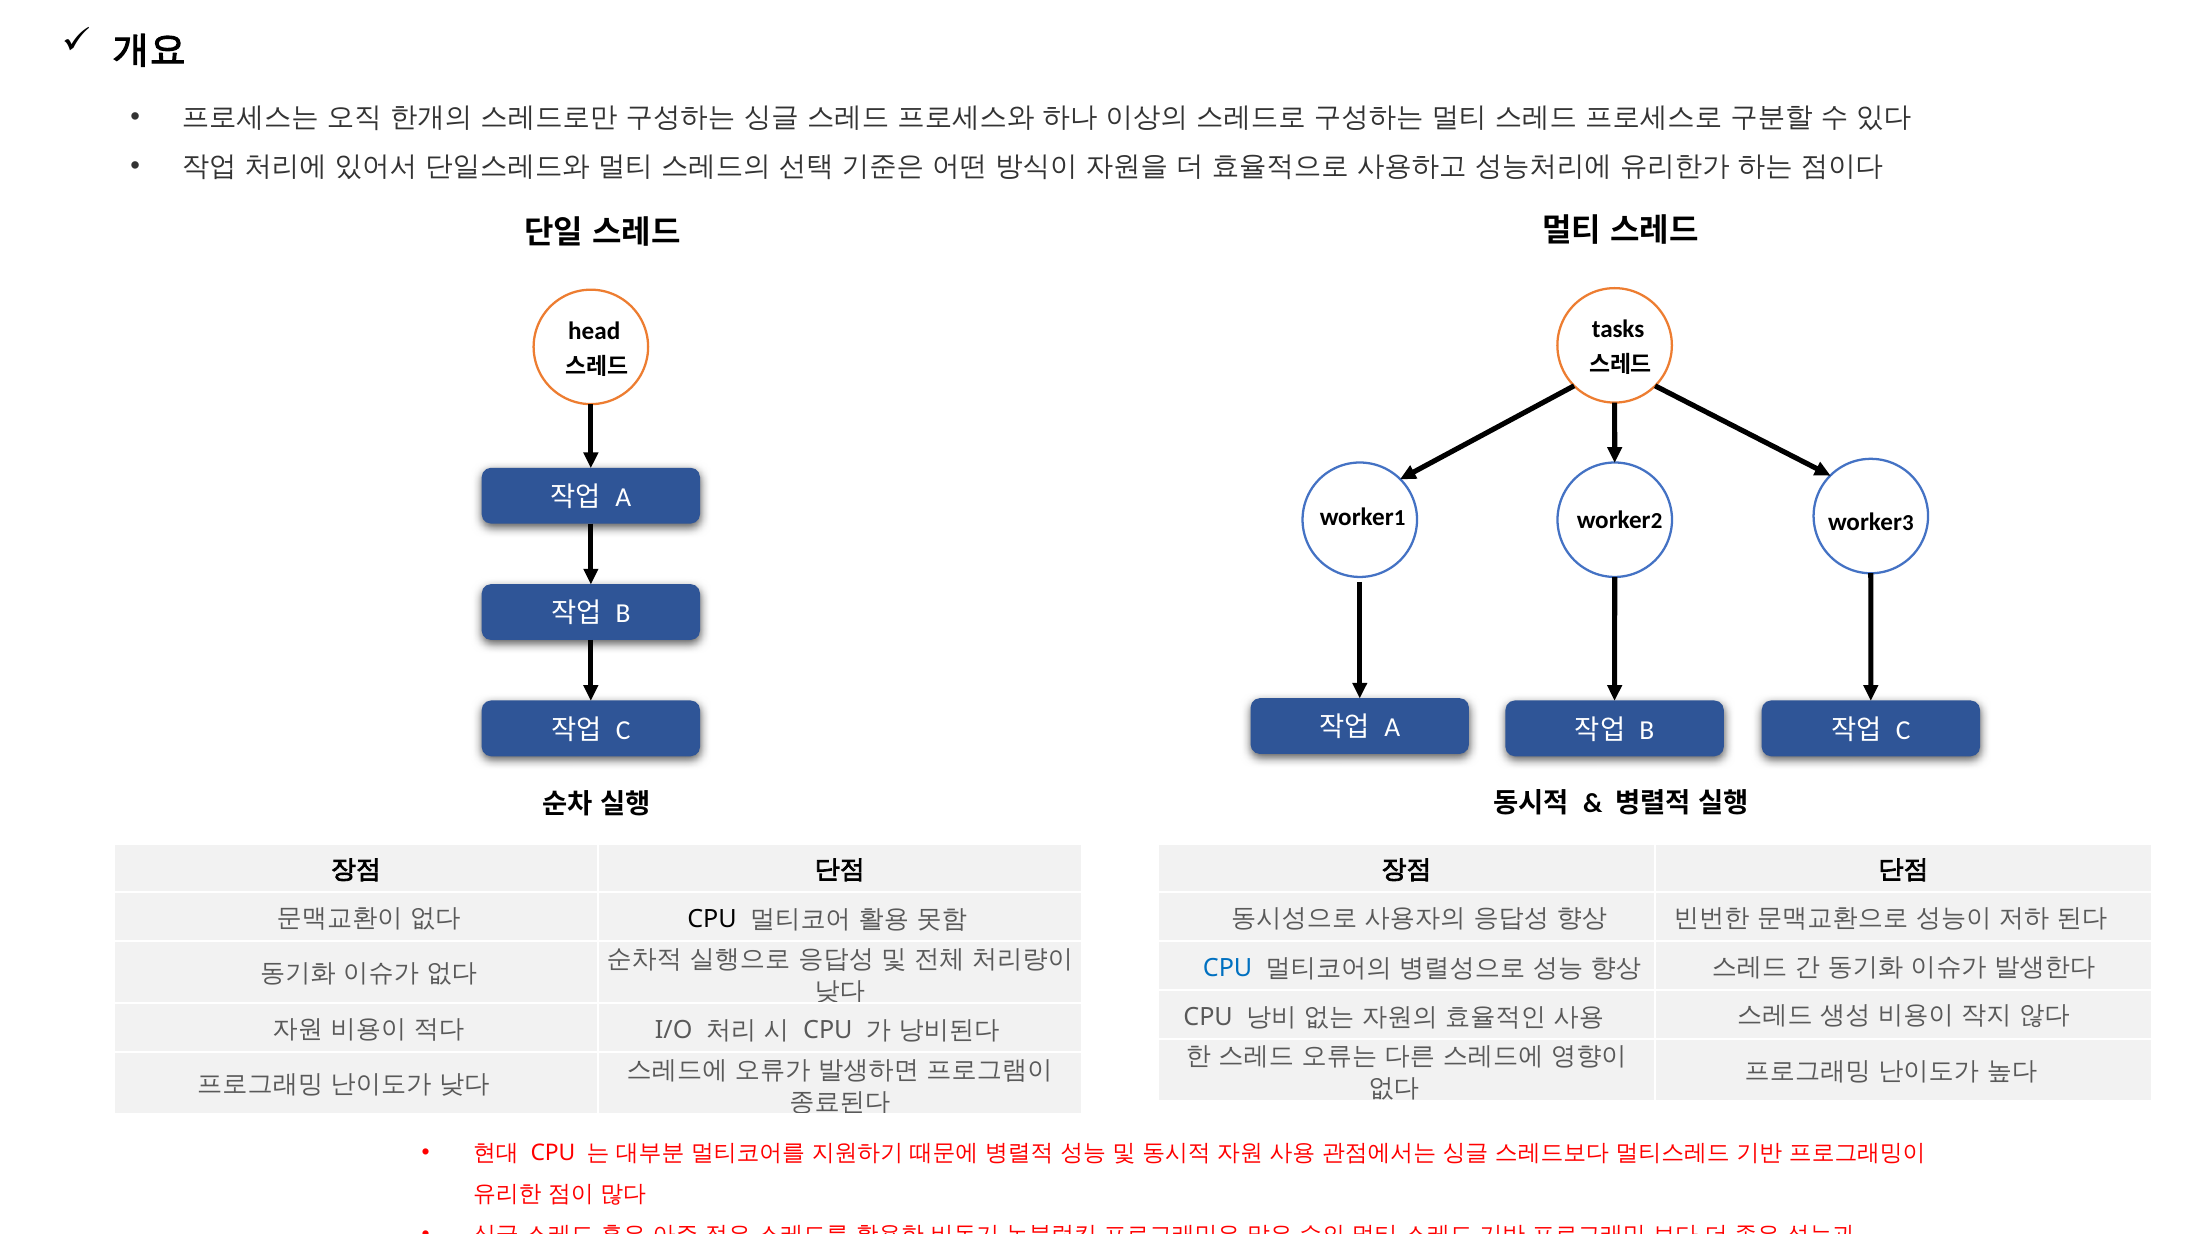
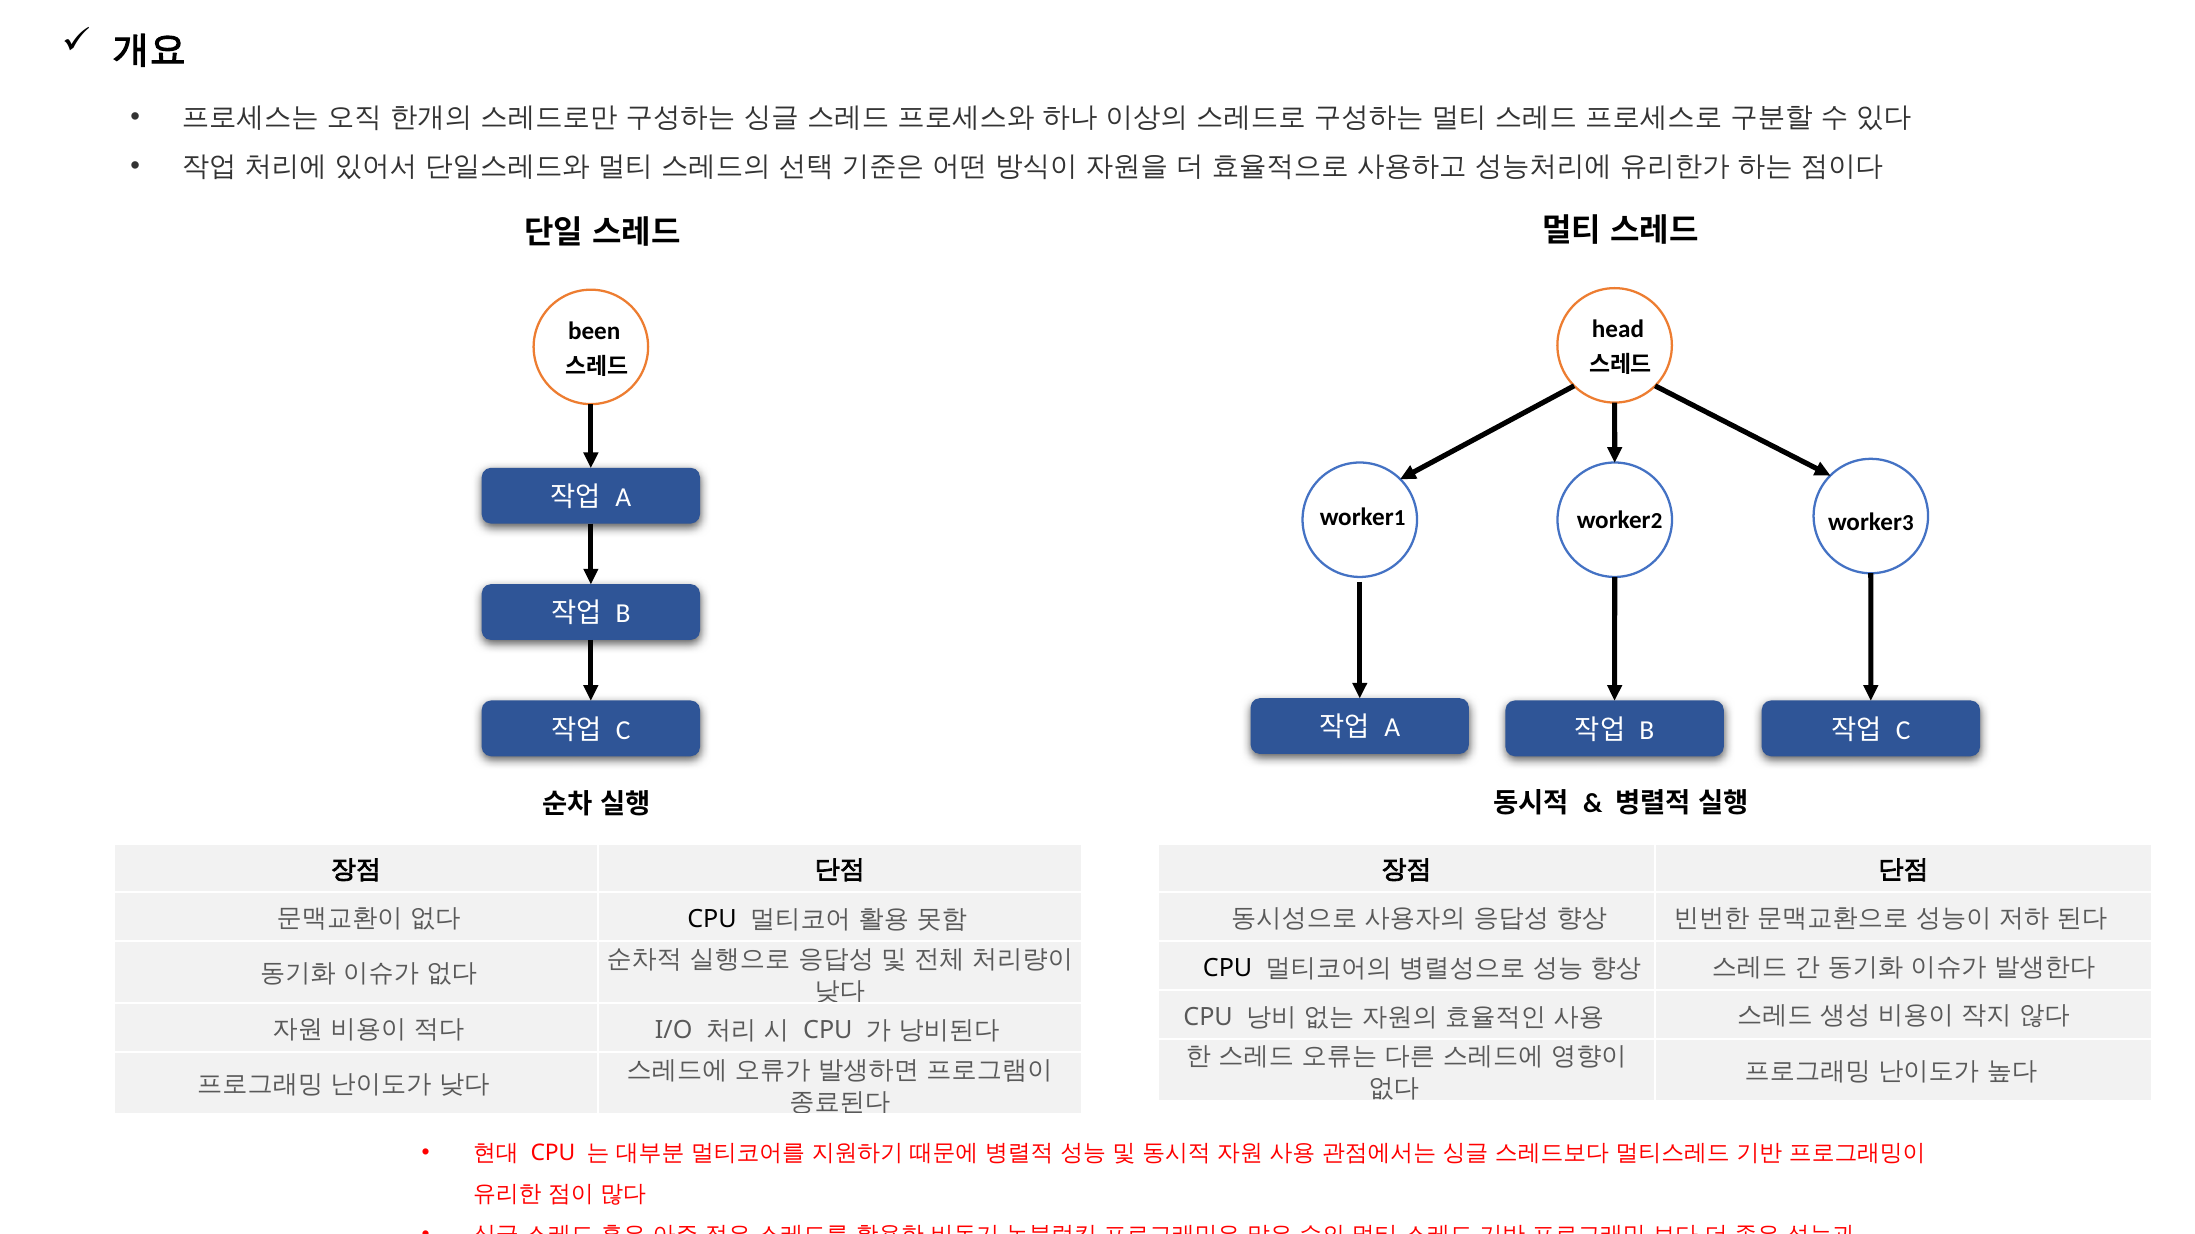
tasks: tasks -> head (1618, 330)
head: head -> been (594, 331)
CPU colour: blue -> black (1228, 968)
